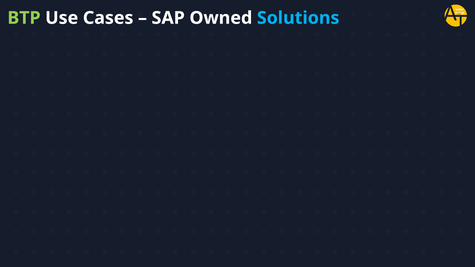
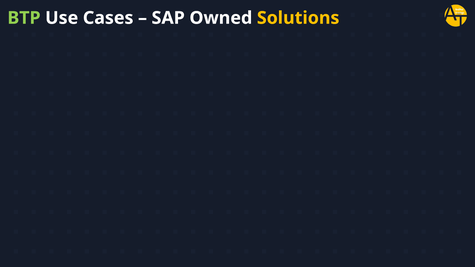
Solutions colour: light blue -> yellow (298, 18)
